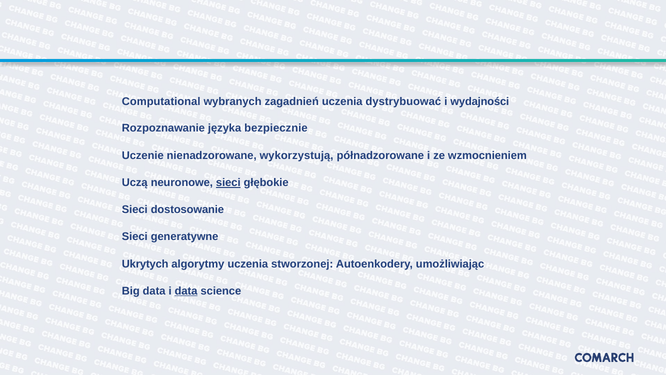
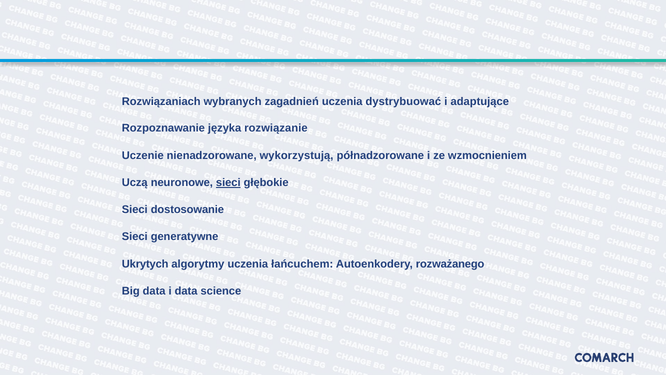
Computational: Computational -> Rozwiązaniach (161, 101)
wydajności: wydajności -> adaptujące (480, 101)
bezpiecznie: bezpiecznie -> rozwiązanie (276, 128)
stworzonej: stworzonej -> łańcuchem (302, 264)
umożliwiając: umożliwiając -> rozważanego (450, 264)
data underline: present -> none (186, 291)
